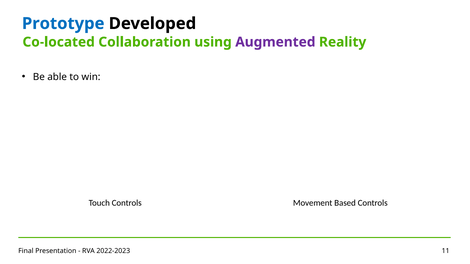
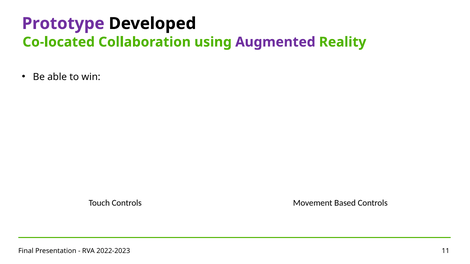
Prototype colour: blue -> purple (63, 24)
